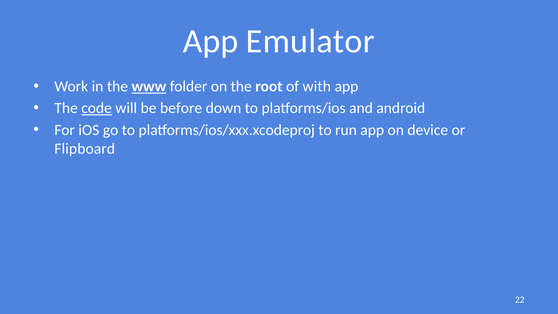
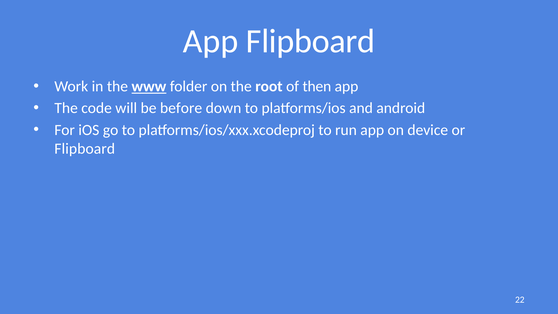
App Emulator: Emulator -> Flipboard (311, 41)
with: with -> then (317, 86)
code underline: present -> none (97, 108)
